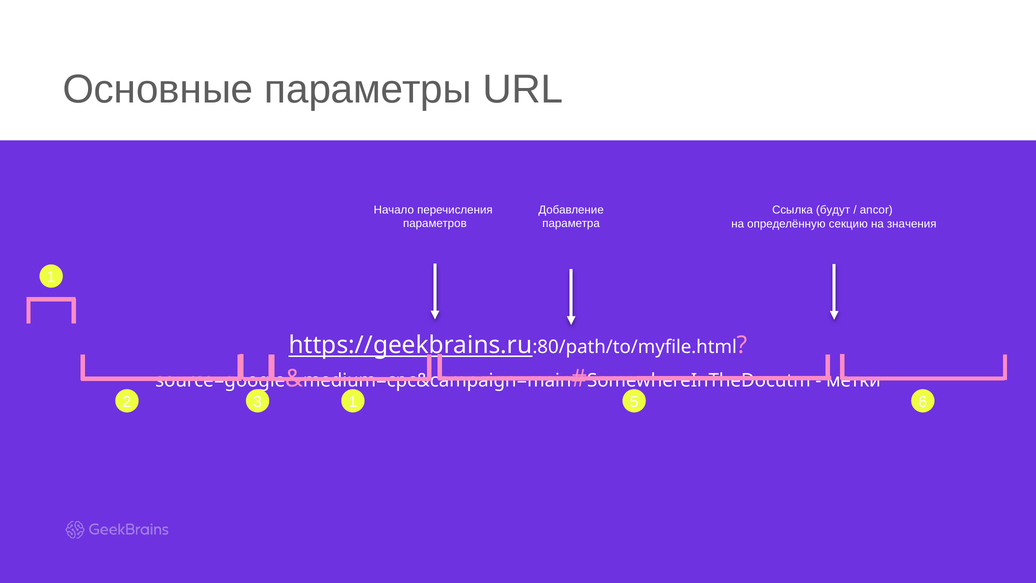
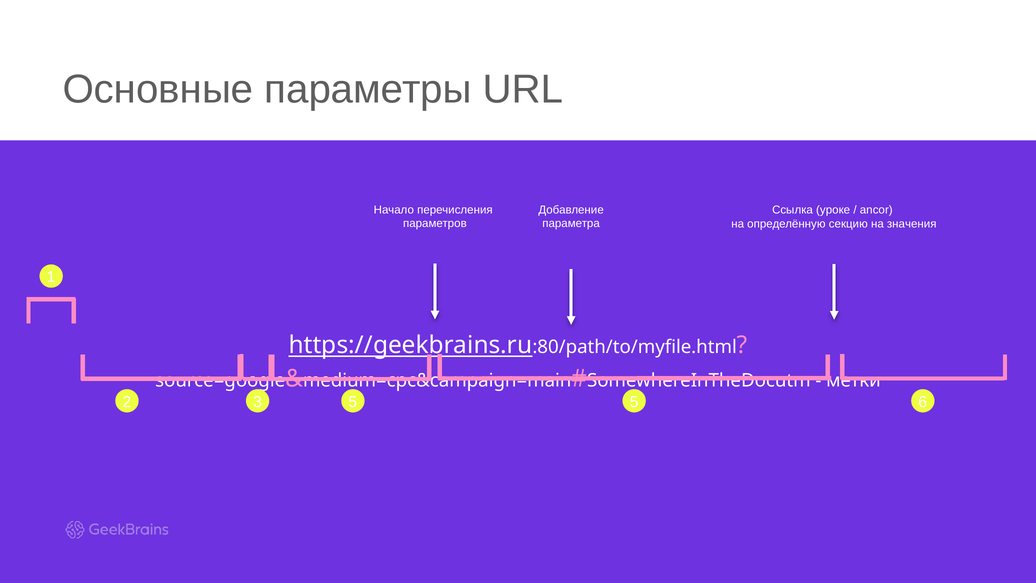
будут: будут -> уроке (833, 210)
3 1: 1 -> 5 (353, 402)
